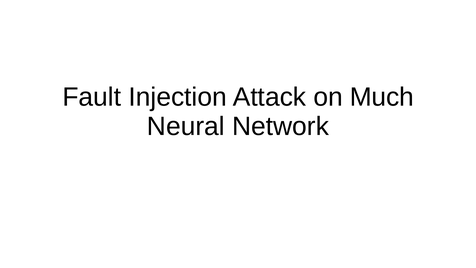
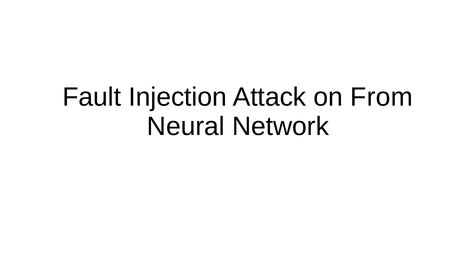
Much: Much -> From (382, 97)
